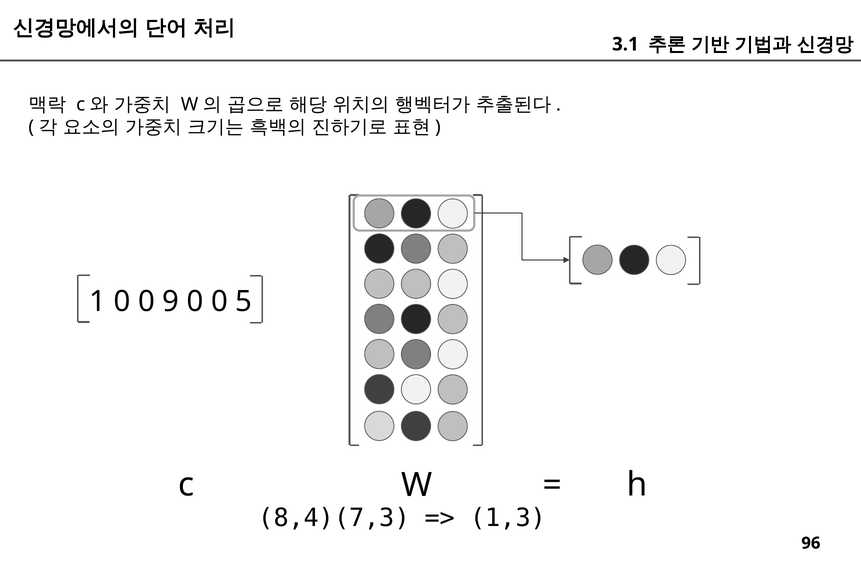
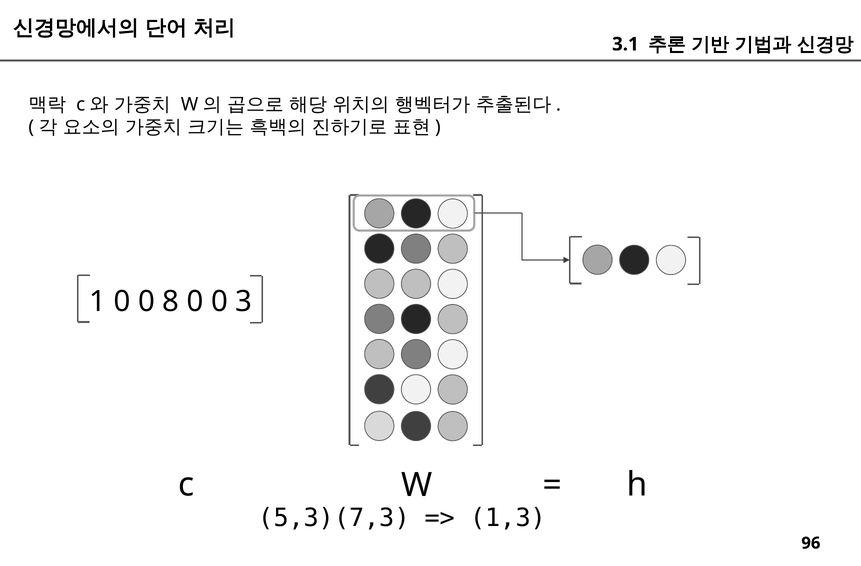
9: 9 -> 8 (171, 301)
5: 5 -> 3 (244, 301)
8,4)(7,3: 8,4)(7,3 -> 5,3)(7,3 (334, 517)
